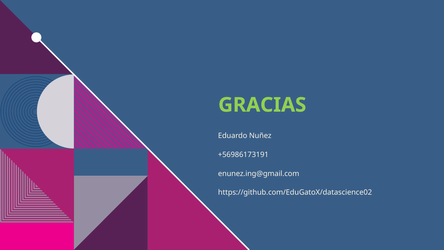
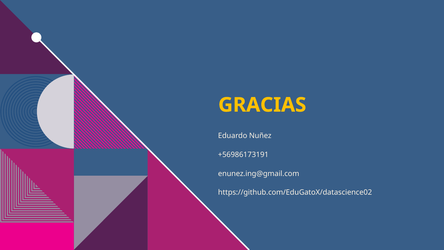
GRACIAS colour: light green -> yellow (262, 105)
